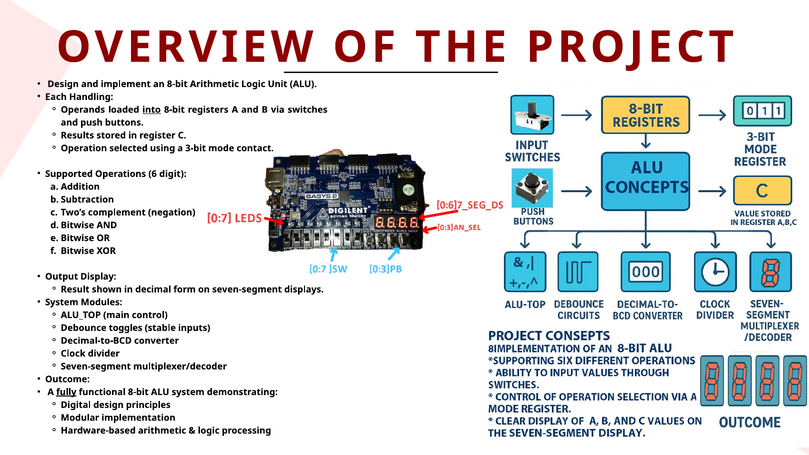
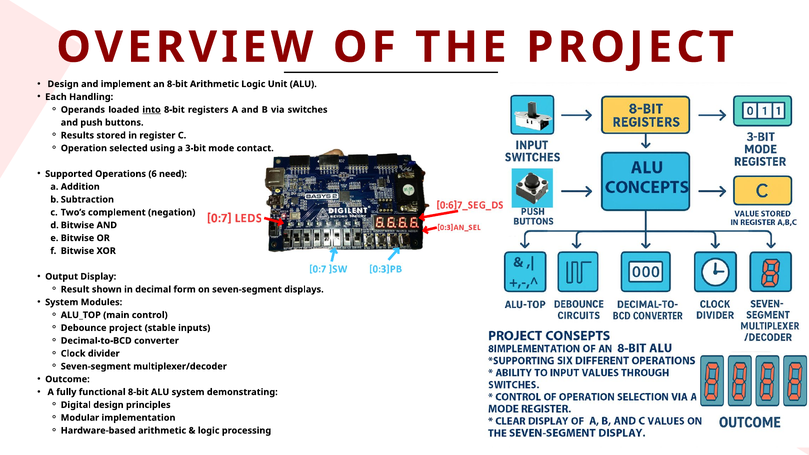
digit: digit -> need (173, 174)
Debounce toggles: toggles -> project (126, 328)
fully underline: present -> none (66, 392)
